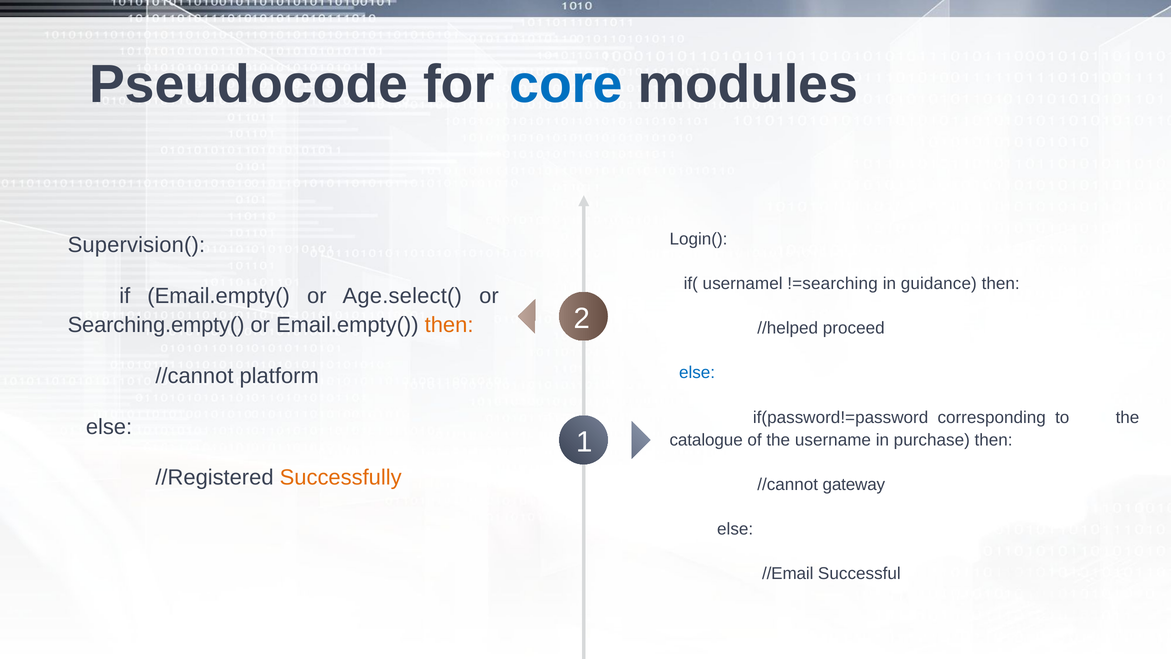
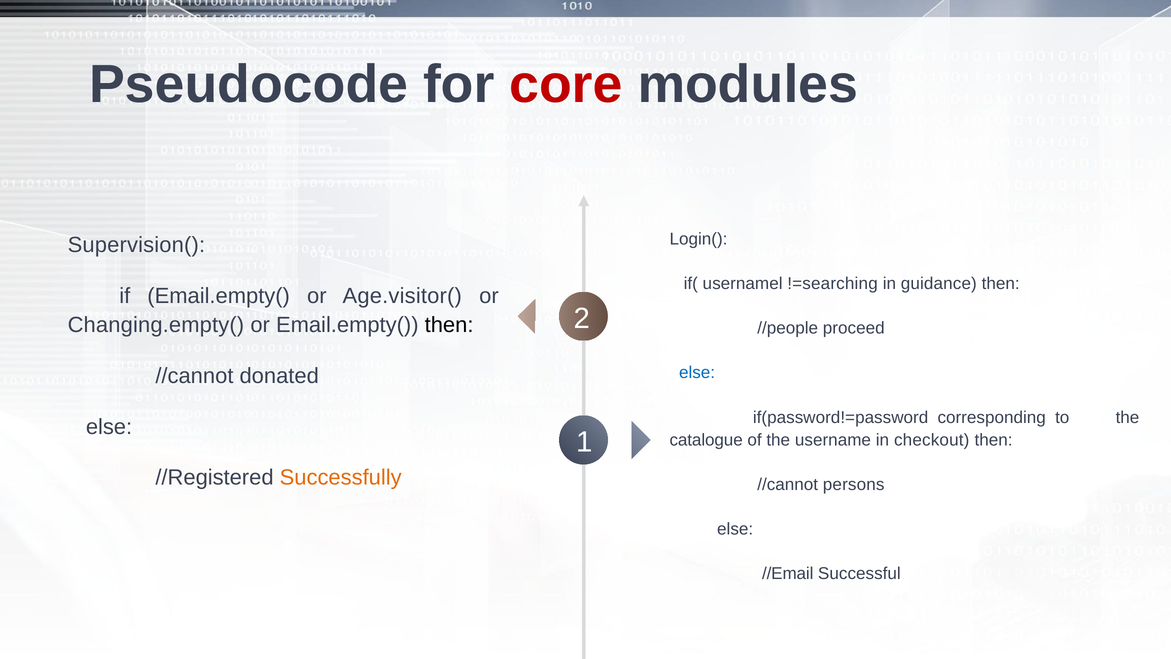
core colour: blue -> red (566, 85)
Age.select(: Age.select( -> Age.visitor( (402, 296)
Searching.empty(: Searching.empty( -> Changing.empty( (156, 325)
then colour: orange -> black (449, 325)
//helped: //helped -> //people (788, 328)
platform: platform -> donated (279, 376)
purchase: purchase -> checkout (932, 440)
gateway: gateway -> persons (854, 484)
